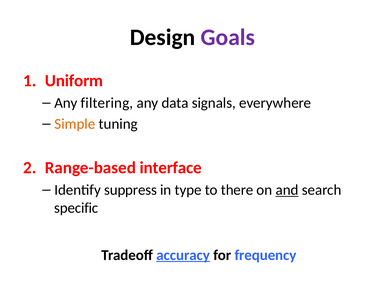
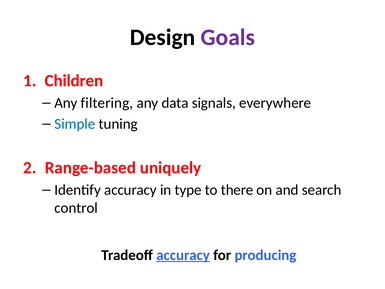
Uniform: Uniform -> Children (74, 81)
Simple colour: orange -> blue (75, 124)
interface: interface -> uniquely (171, 168)
Identify suppress: suppress -> accuracy (130, 190)
and underline: present -> none (287, 190)
specific: specific -> control (76, 208)
frequency: frequency -> producing (265, 255)
